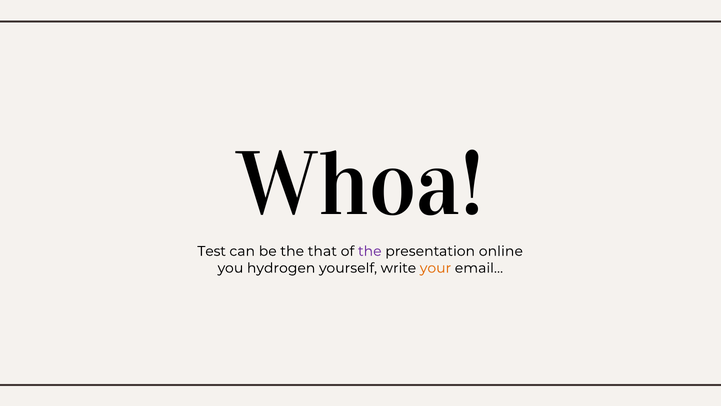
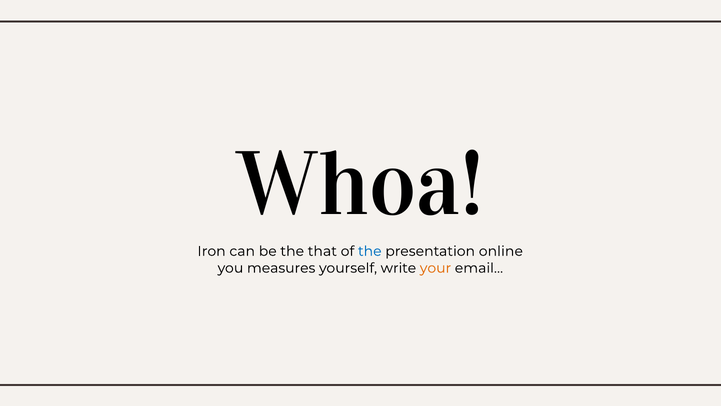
Test: Test -> Iron (212, 251)
the colour: purple -> blue (370, 251)
hydrogen: hydrogen -> measures (281, 268)
